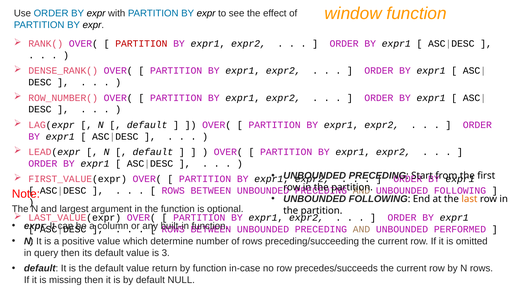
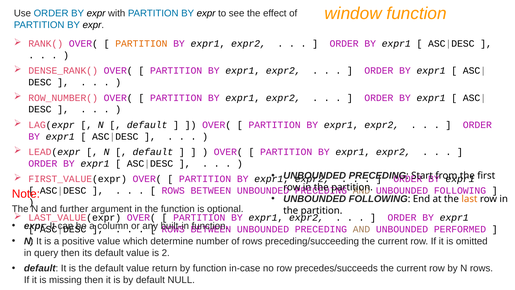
PARTITION colour: red -> orange (141, 44)
largest: largest -> further (74, 209)
3: 3 -> 2 (166, 253)
